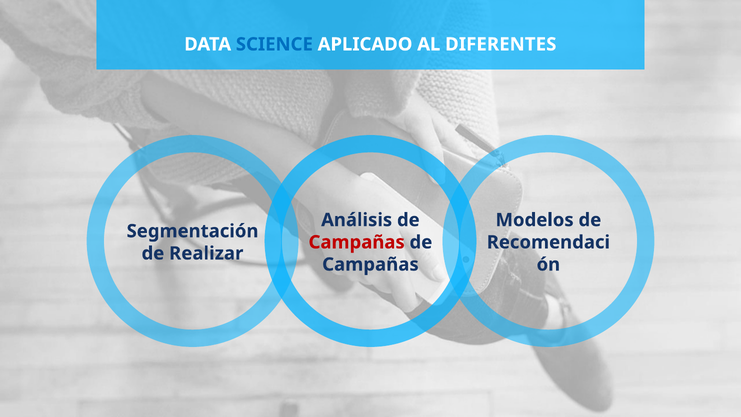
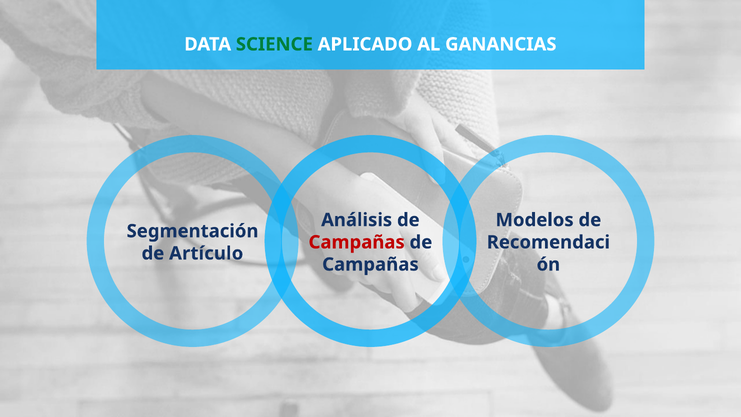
SCIENCE colour: blue -> green (274, 44)
DIFERENTES: DIFERENTES -> GANANCIAS (501, 44)
Realizar: Realizar -> Artículo (206, 253)
